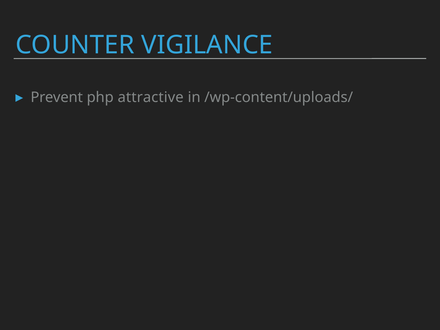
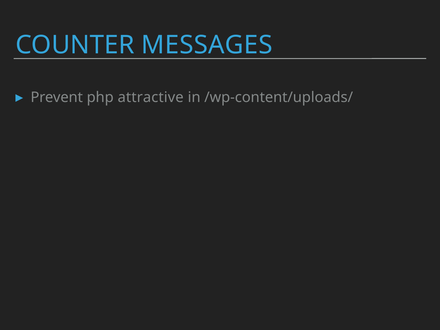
VIGILANCE: VIGILANCE -> MESSAGES (207, 45)
